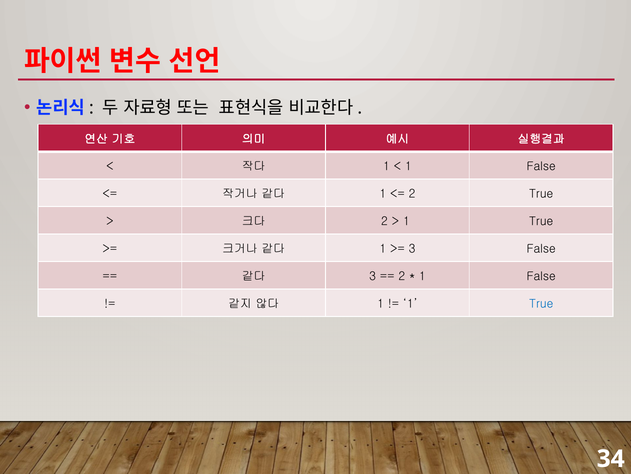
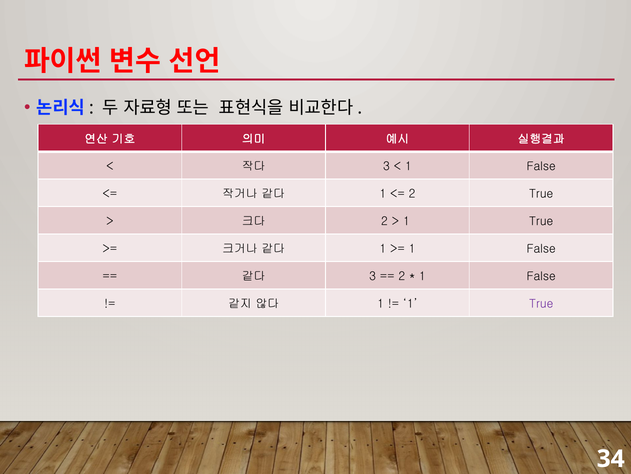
1: 1 -> 3 (386, 166)
3: 3 -> 1 (412, 248)
True colour: blue -> purple (541, 303)
